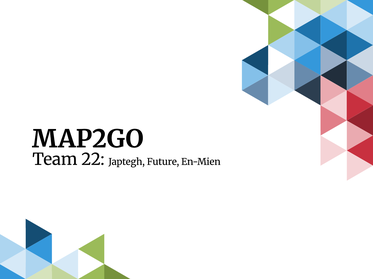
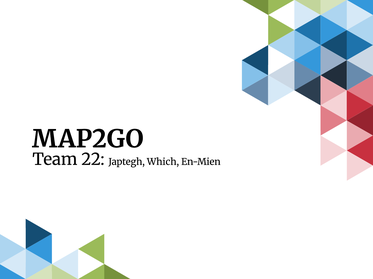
Future: Future -> Which (163, 162)
